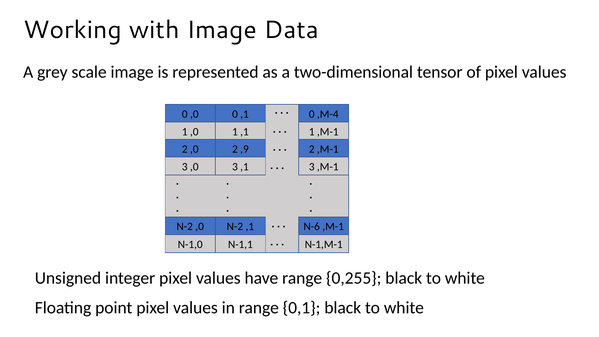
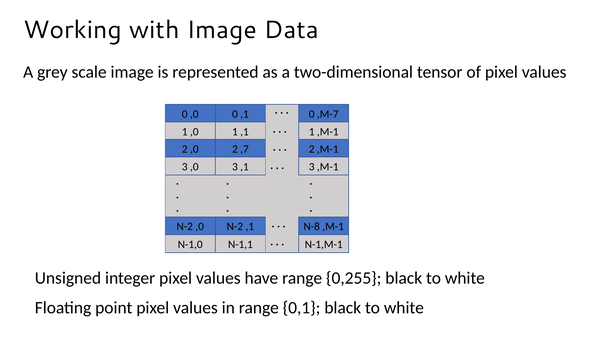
,M-4: ,M-4 -> ,M-7 (328, 114)
,9: ,9 -> ,7 (244, 149)
N-6: N-6 -> N-8 (312, 227)
